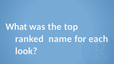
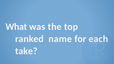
look: look -> take (26, 51)
